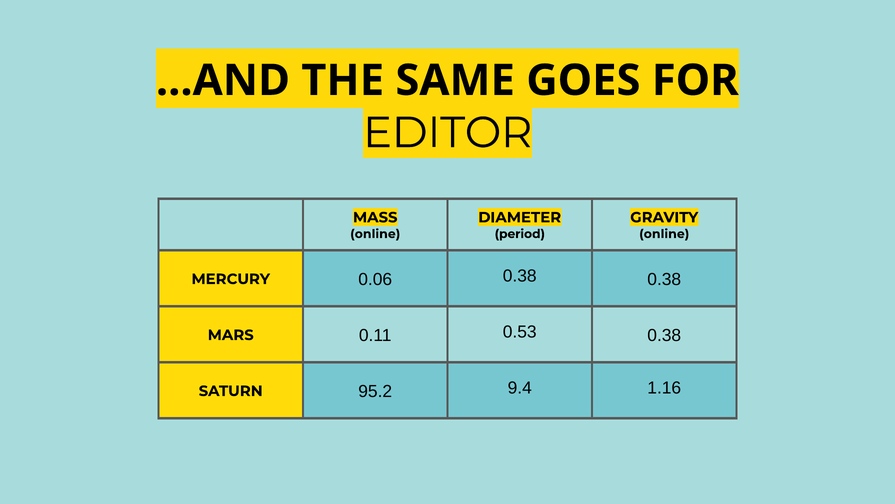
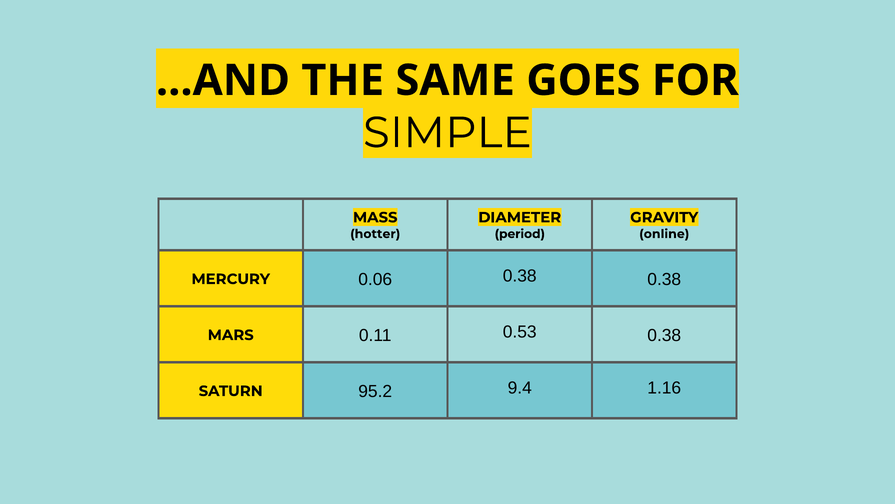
EDITOR: EDITOR -> SIMPLE (447, 133)
online: online -> hotter (375, 234)
